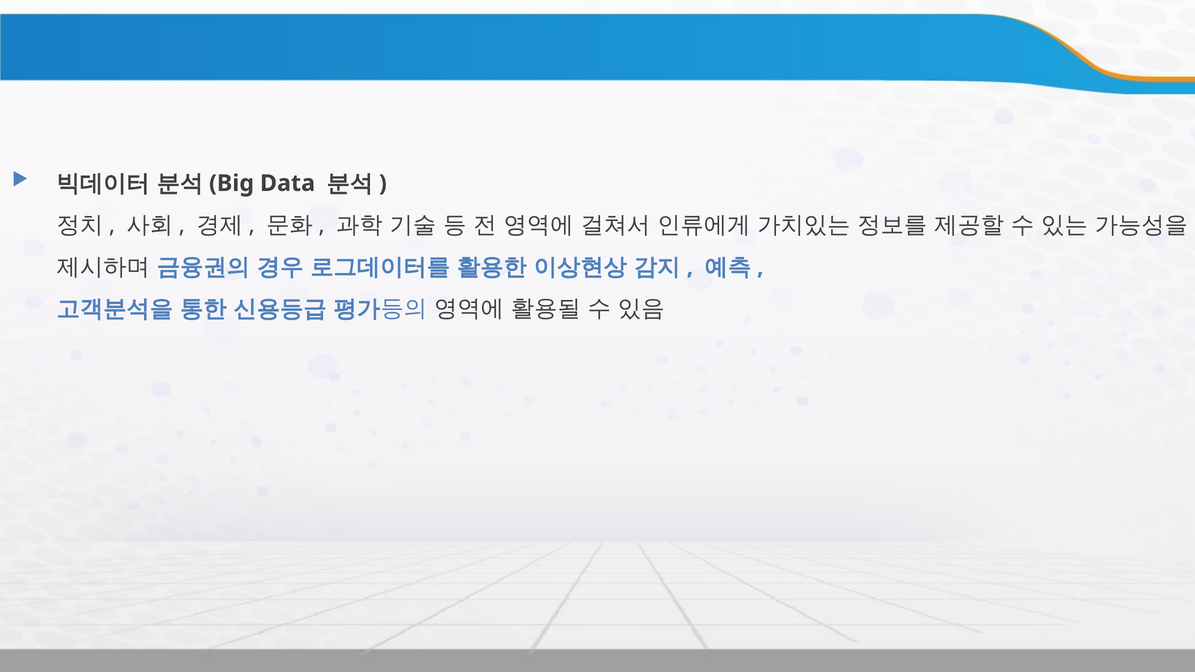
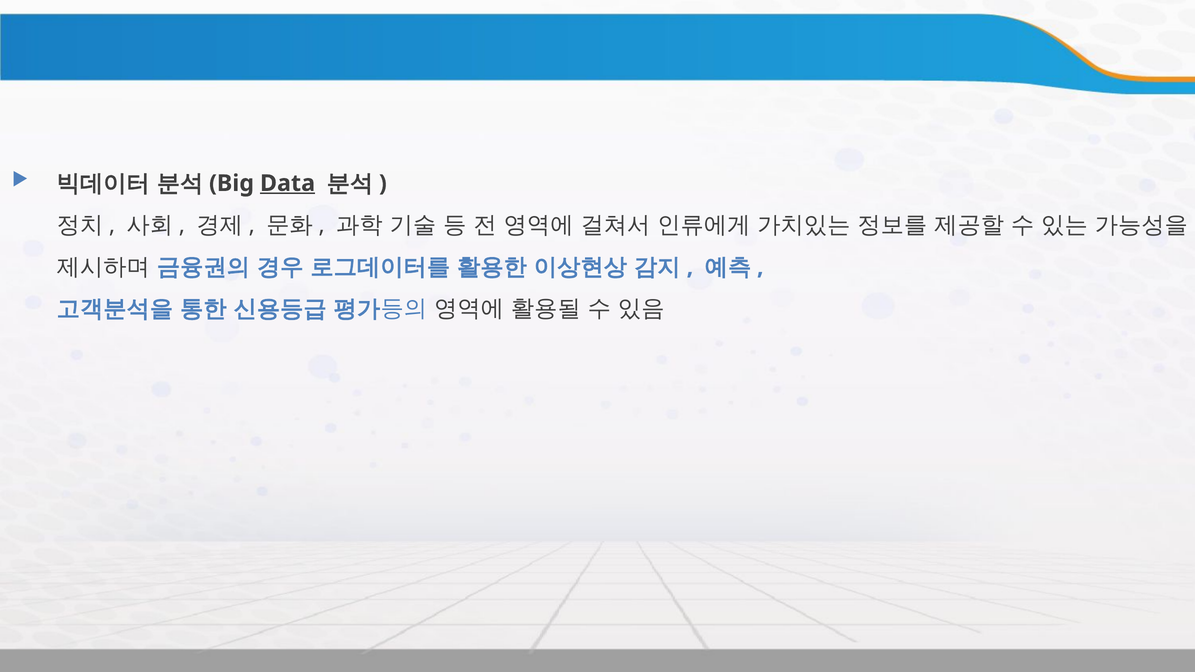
Data underline: none -> present (288, 183)
